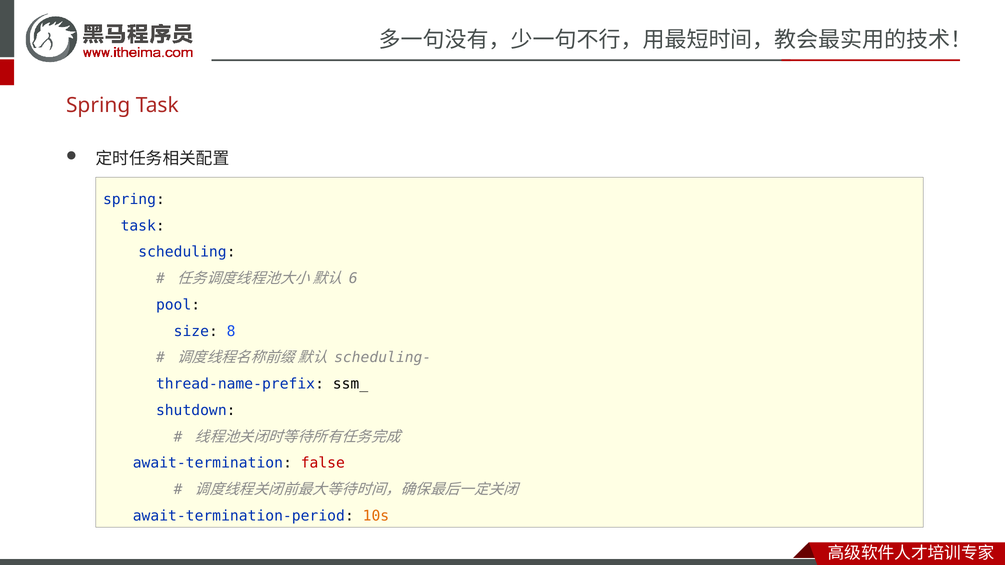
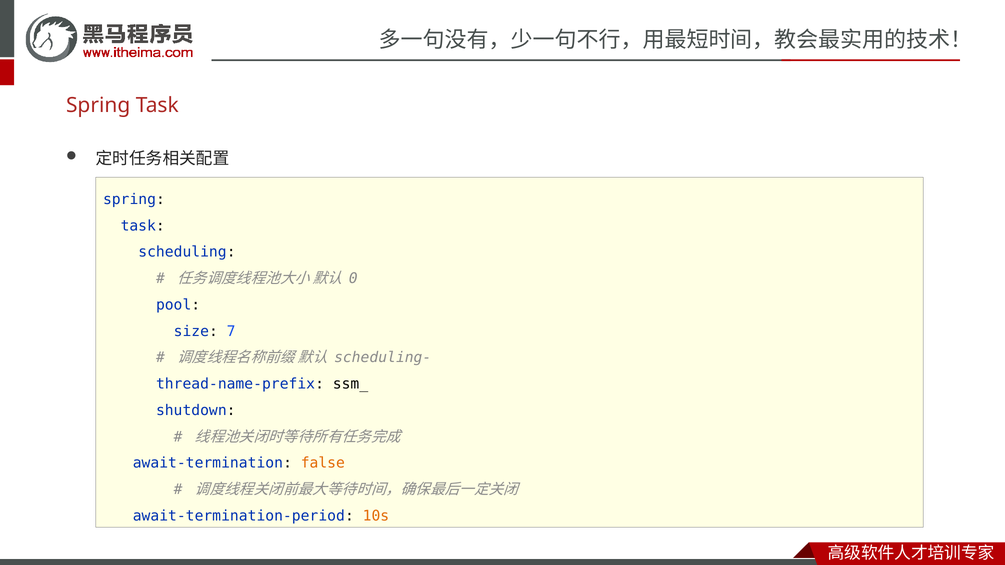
6: 6 -> 0 (353, 279)
8: 8 -> 7 (231, 331)
false colour: red -> orange (323, 463)
